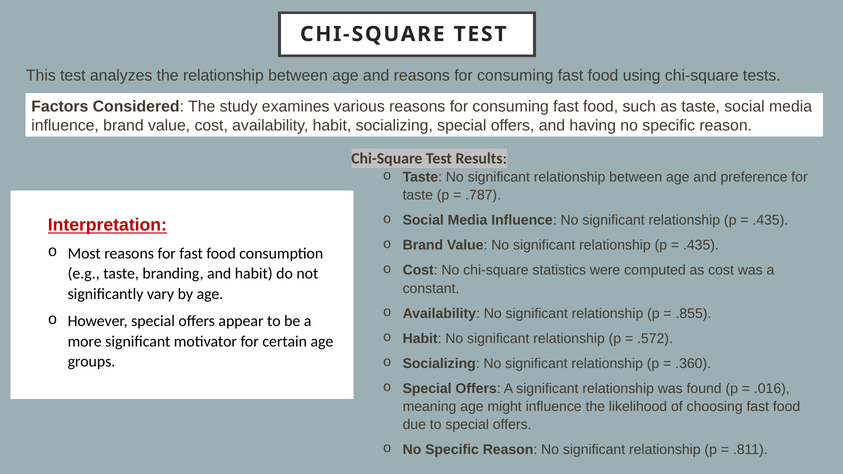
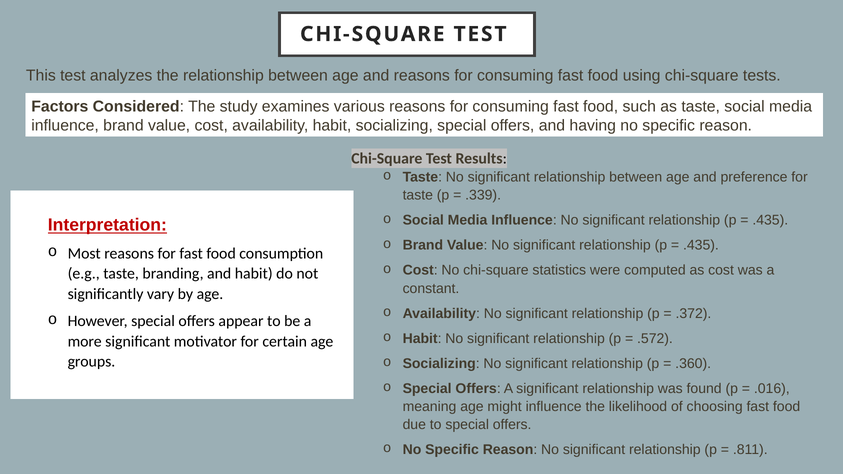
.787: .787 -> .339 (483, 195)
.855: .855 -> .372 (693, 314)
